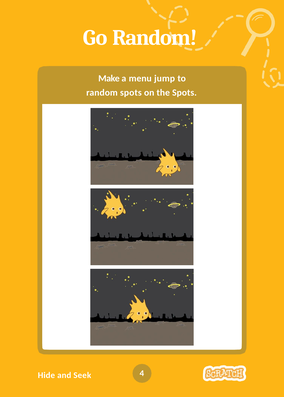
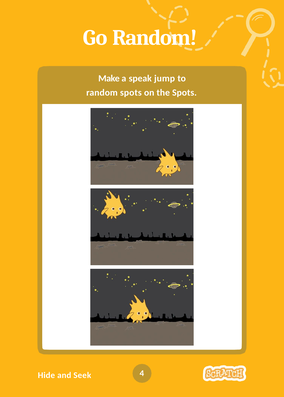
menu: menu -> speak (140, 79)
